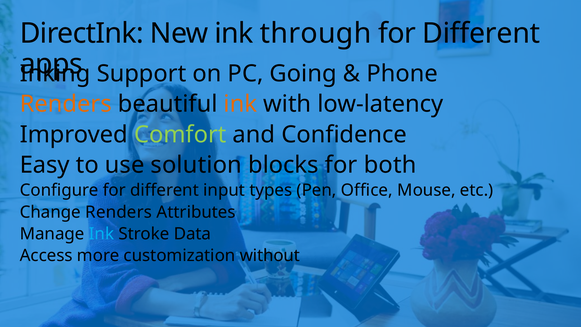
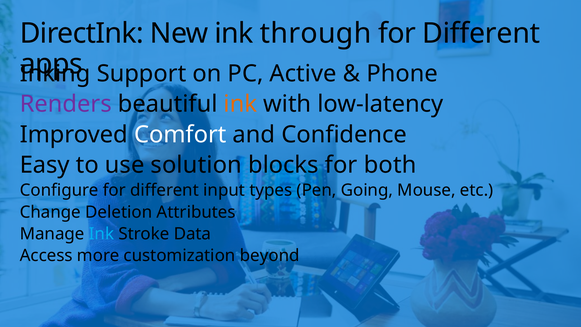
Going: Going -> Active (303, 74)
Renders colour: orange -> purple (66, 104)
Comfort colour: light green -> white (180, 134)
Office: Office -> Going (367, 190)
Change Renders: Renders -> Deletion (119, 212)
without: without -> beyond (270, 255)
